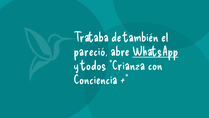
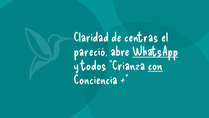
Trataba: Trataba -> Claridad (91, 37)
también: también -> centras (141, 37)
con underline: none -> present (155, 65)
